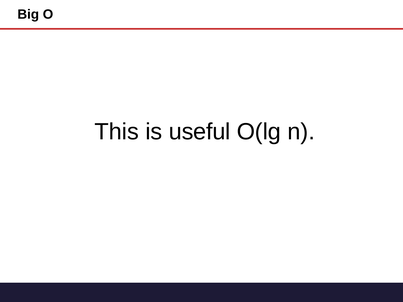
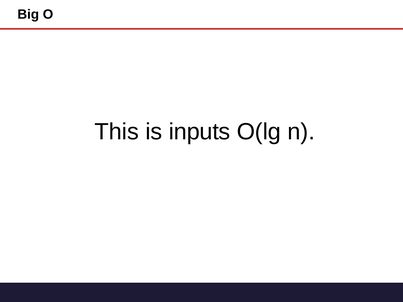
useful: useful -> inputs (200, 132)
